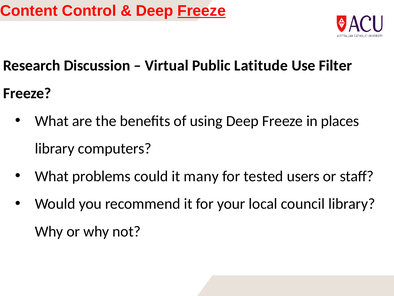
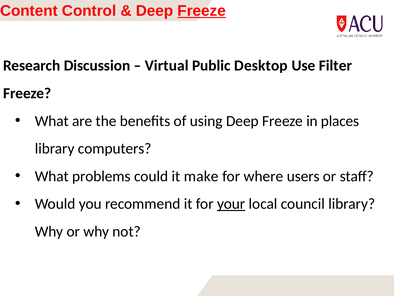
Latitude: Latitude -> Desktop (261, 66)
many: many -> make (201, 176)
tested: tested -> where (263, 176)
your underline: none -> present (231, 204)
